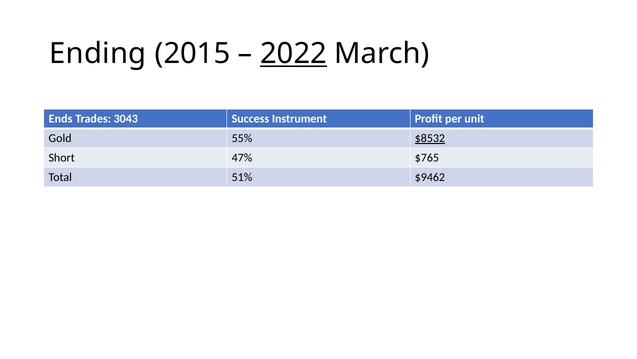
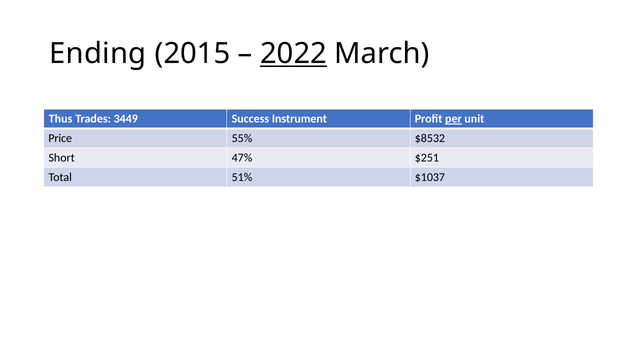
Ends: Ends -> Thus (61, 119)
3043: 3043 -> 3449 (126, 119)
per underline: none -> present (453, 119)
Gold: Gold -> Price (60, 138)
$8532 underline: present -> none (430, 138)
$765: $765 -> $251 (427, 157)
$9462: $9462 -> $1037 (430, 177)
